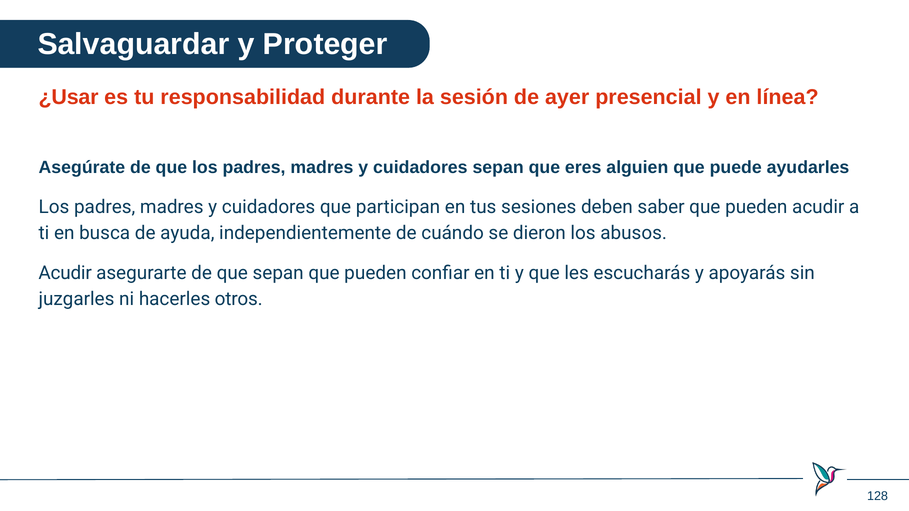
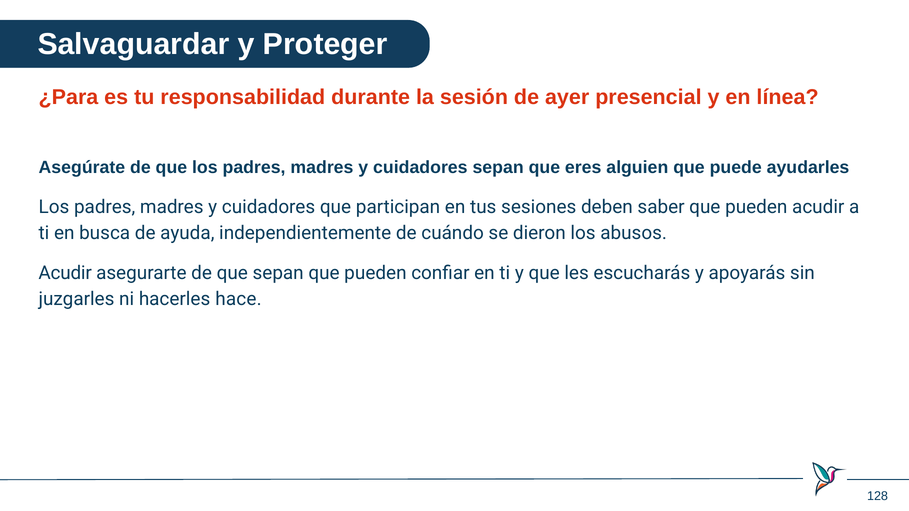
¿Usar: ¿Usar -> ¿Para (68, 97)
otros: otros -> hace (238, 299)
